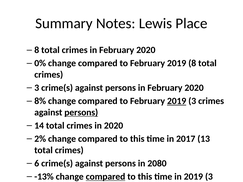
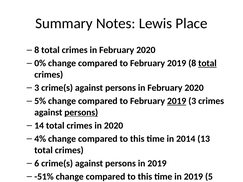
total underline: none -> present (207, 63)
8%: 8% -> 5% (40, 101)
2%: 2% -> 4% (40, 139)
2017: 2017 -> 2014 (186, 139)
persons in 2080: 2080 -> 2019 (157, 164)
-13%: -13% -> -51% (44, 177)
compared underline: present -> none (106, 177)
in 2019 3: 3 -> 5 (209, 177)
